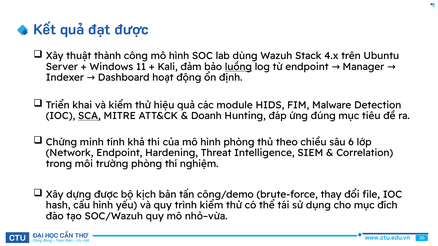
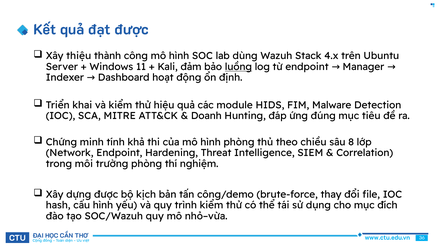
thuật: thuật -> thiệu (79, 56)
SCA underline: present -> none (89, 116)
6: 6 -> 8 (351, 142)
